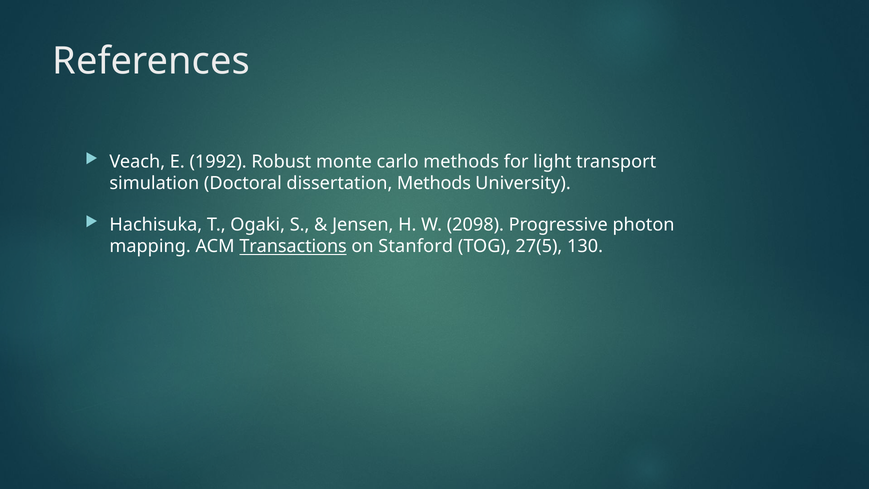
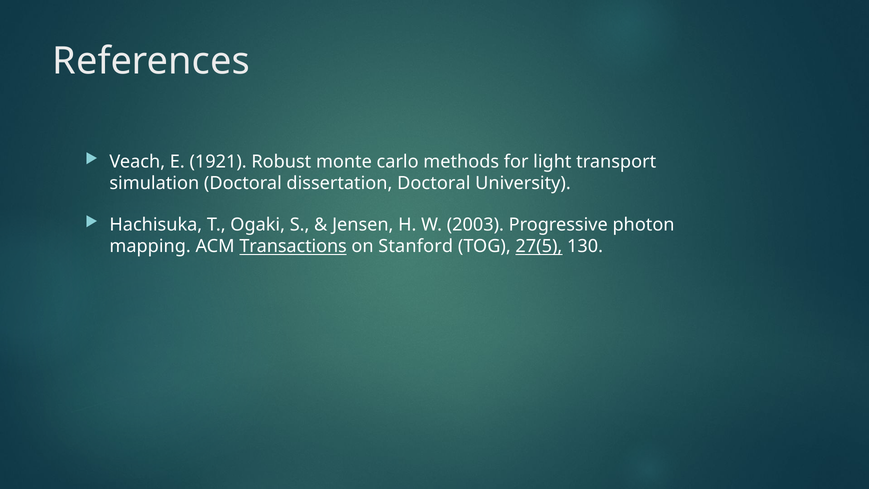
1992: 1992 -> 1921 (218, 162)
dissertation Methods: Methods -> Doctoral (434, 183)
2098: 2098 -> 2003 (475, 225)
27(5 underline: none -> present (539, 246)
